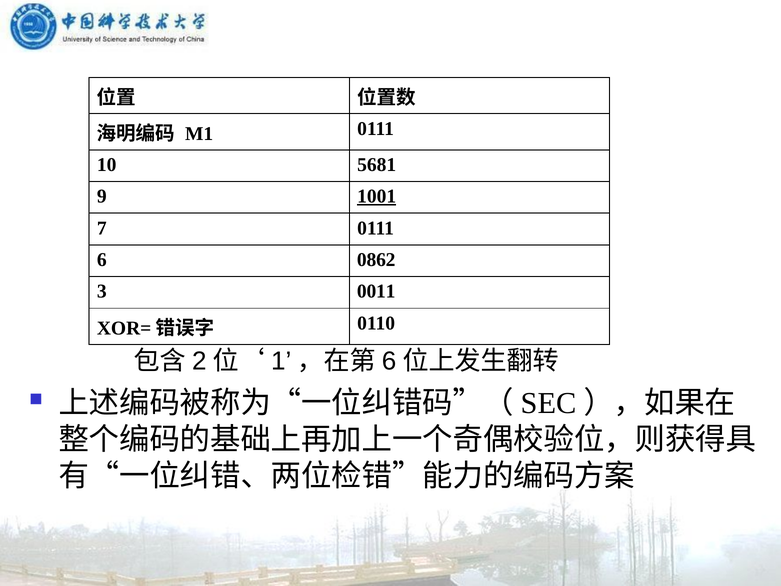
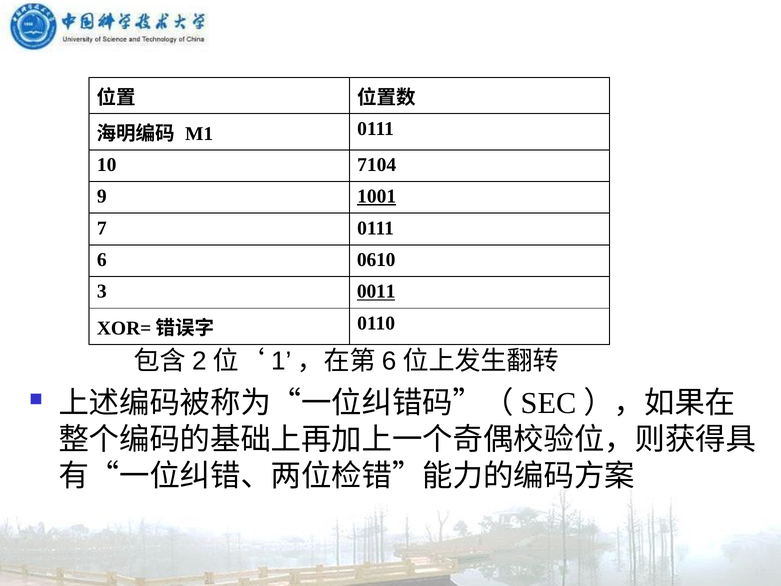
5681: 5681 -> 7104 (377, 165)
0862: 0862 -> 0610 (376, 260)
0011 underline: none -> present (376, 291)
